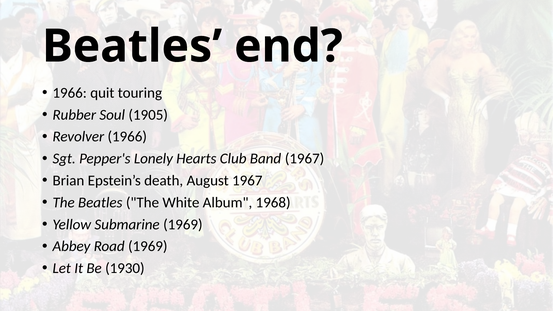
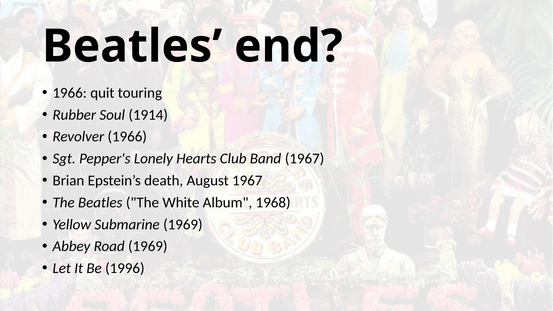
1905: 1905 -> 1914 (148, 115)
1930: 1930 -> 1996 (125, 268)
